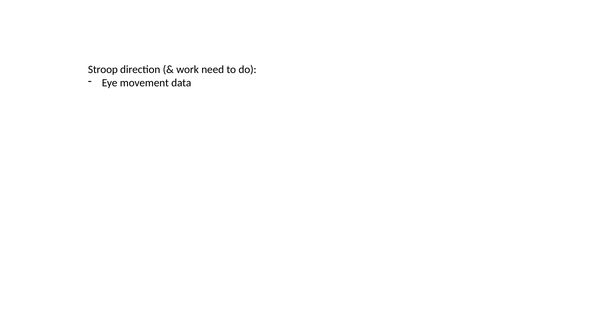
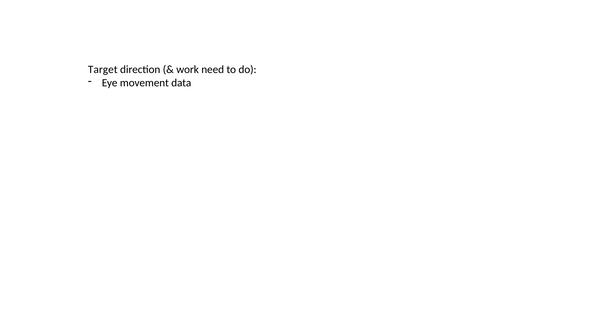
Stroop: Stroop -> Target (103, 70)
